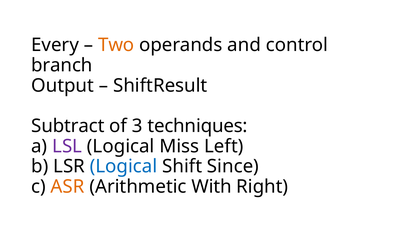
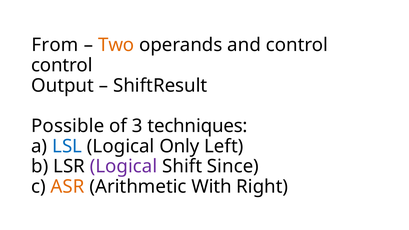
Every: Every -> From (55, 45)
branch: branch -> control (62, 65)
Subtract: Subtract -> Possible (68, 126)
LSL colour: purple -> blue (67, 146)
Miss: Miss -> Only (179, 146)
Logical colour: blue -> purple (124, 167)
